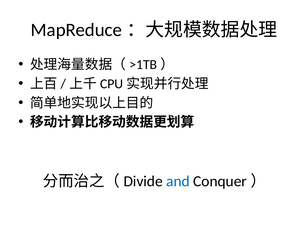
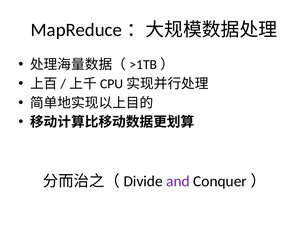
and colour: blue -> purple (178, 181)
